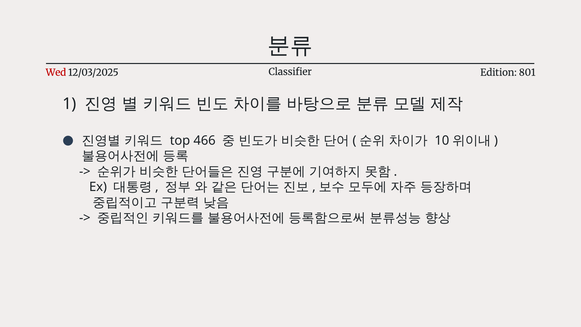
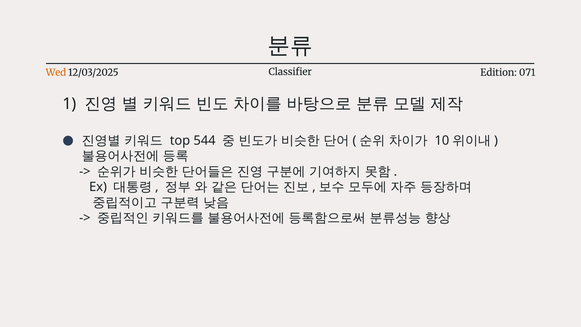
Wed colour: red -> orange (56, 73)
801: 801 -> 071 (527, 73)
466: 466 -> 544 (205, 140)
